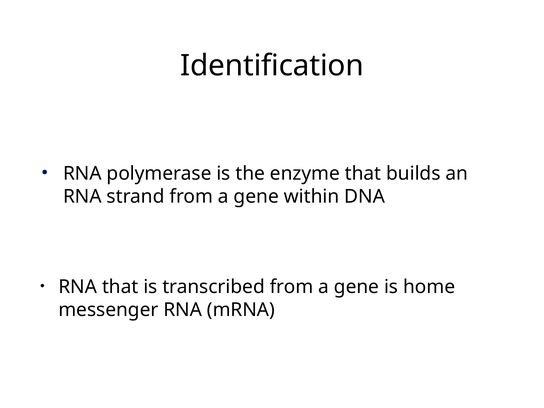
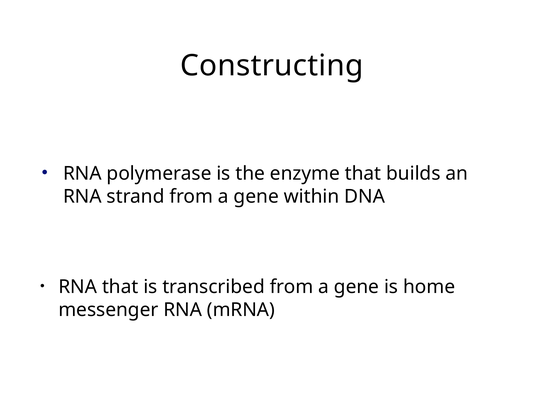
Identification: Identification -> Constructing (272, 66)
